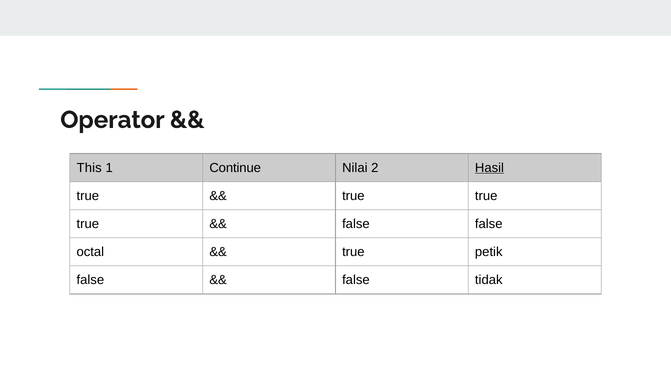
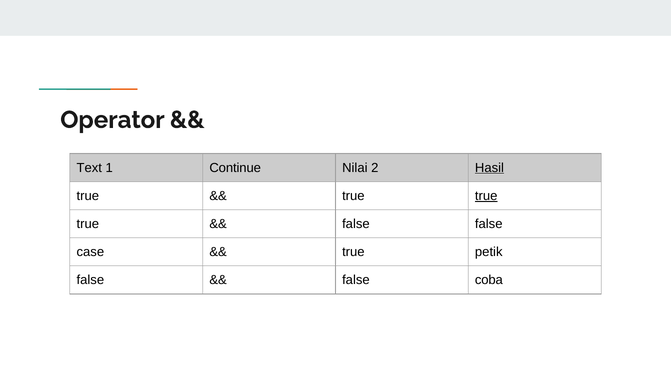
This: This -> Text (89, 167)
true underline: none -> present (486, 196)
octal: octal -> case (90, 252)
tidak: tidak -> coba (489, 280)
